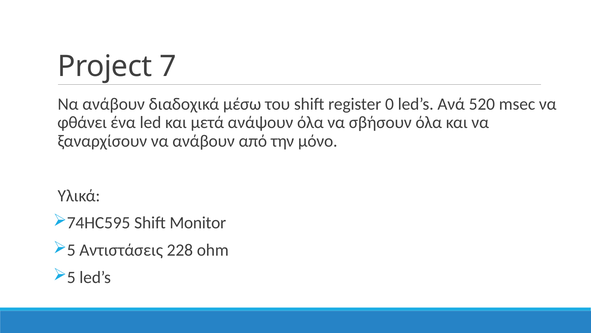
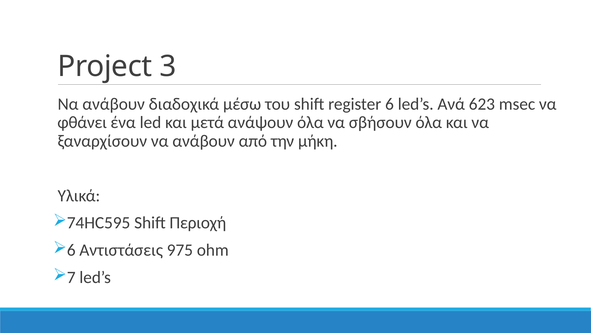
7: 7 -> 3 (168, 66)
register 0: 0 -> 6 (390, 104)
520: 520 -> 623 (482, 104)
μόνο: μόνο -> μήκη (318, 141)
Monitor: Monitor -> Περιοχή (198, 223)
5: 5 -> 6 (71, 250)
228: 228 -> 975 (180, 250)
5: 5 -> 7 (71, 277)
